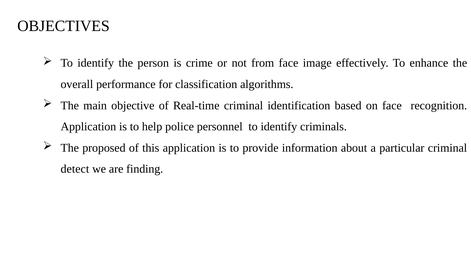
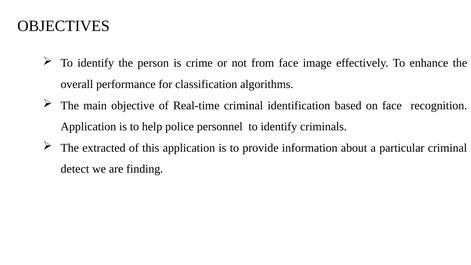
proposed: proposed -> extracted (104, 148)
